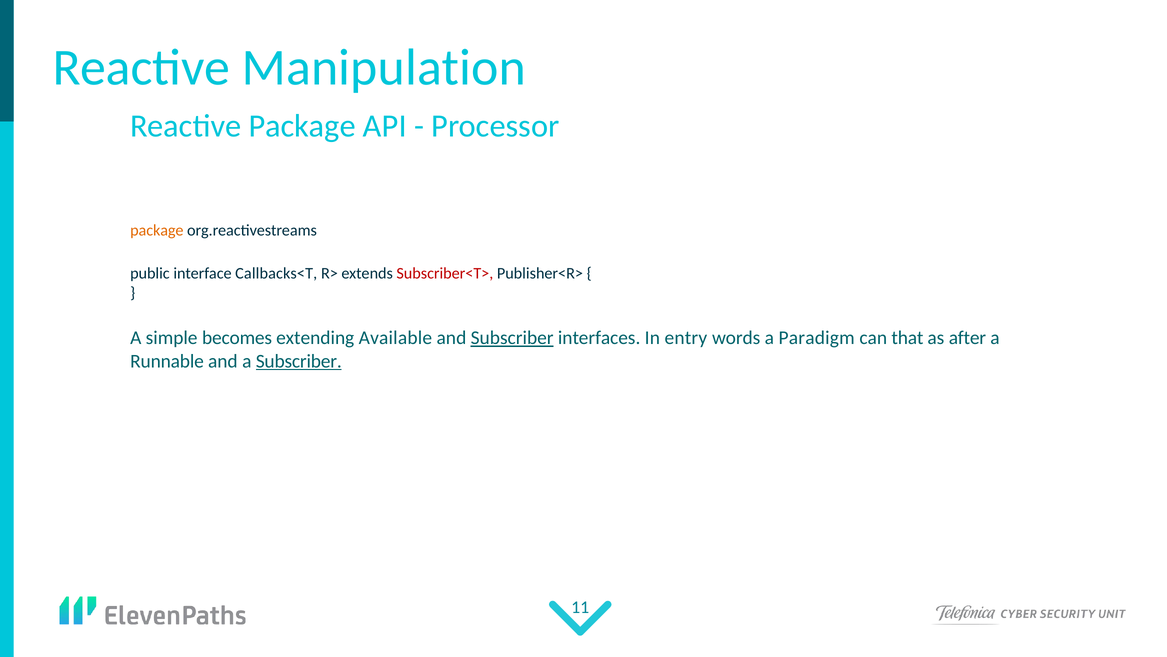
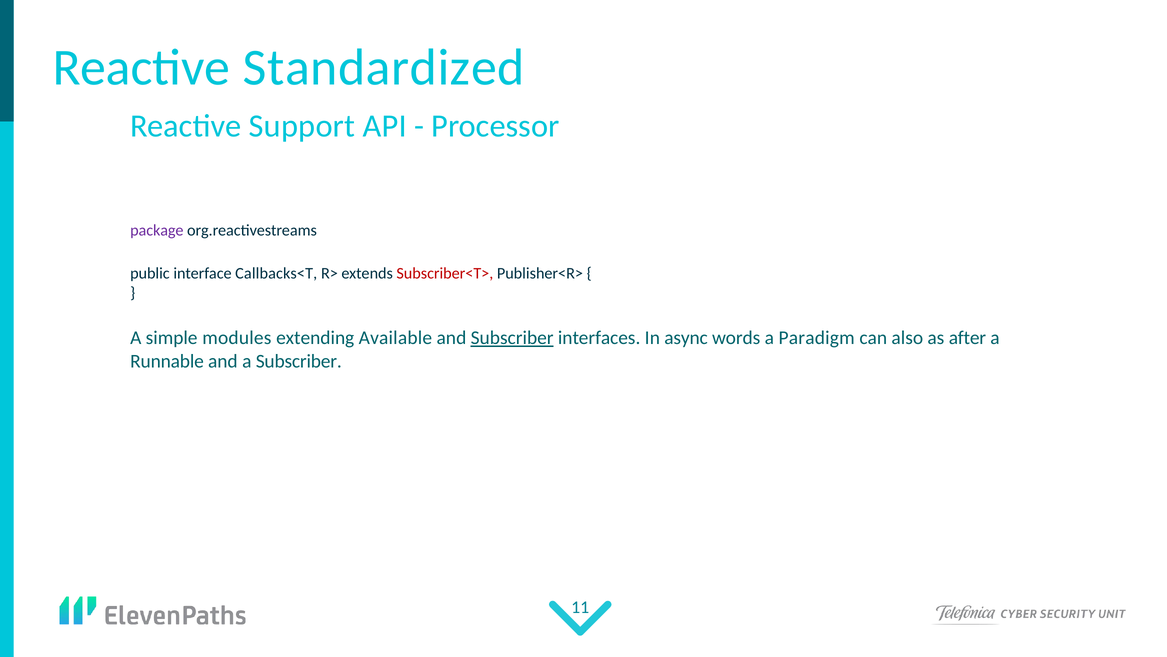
Manipulation: Manipulation -> Standardized (384, 68)
Reactive Package: Package -> Support (302, 126)
package colour: orange -> purple (157, 230)
becomes: becomes -> modules (237, 338)
entry: entry -> async (686, 338)
that: that -> also (907, 338)
Subscriber underline: present -> none (299, 361)
